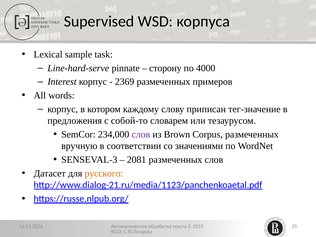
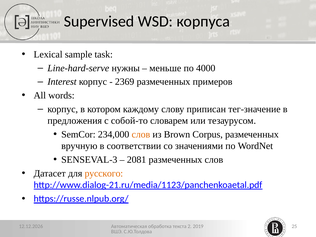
pinnate: pinnate -> нужны (126, 68)
сторону: сторону -> меньше (165, 68)
слов colour: purple -> orange (141, 134)
